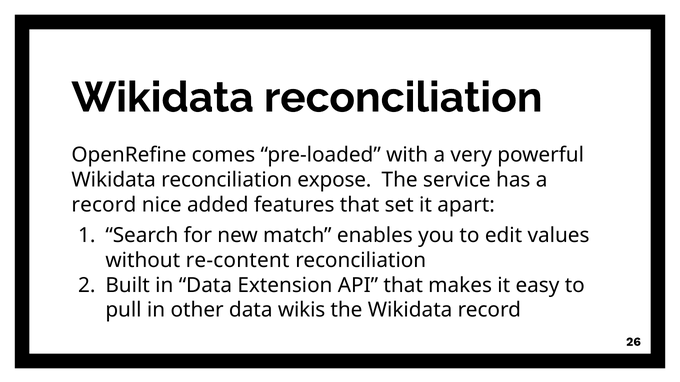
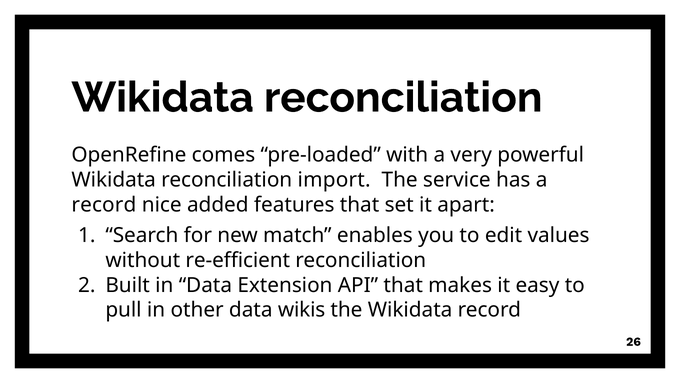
expose: expose -> import (334, 180)
re-content: re-content -> re-efficient (238, 261)
